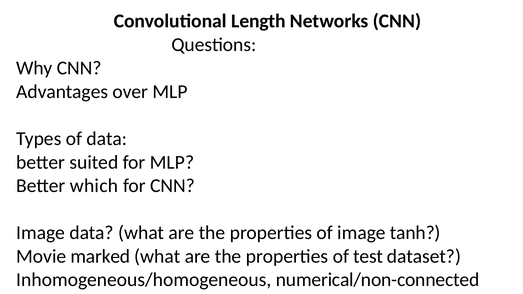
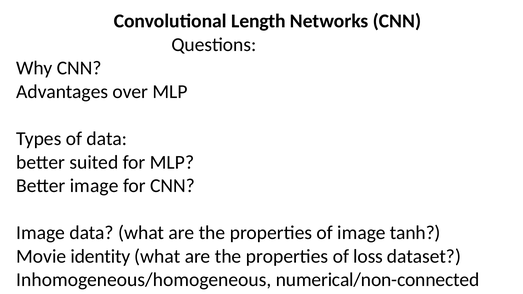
Better which: which -> image (94, 186)
marked: marked -> identity (100, 256)
test: test -> loss (368, 256)
